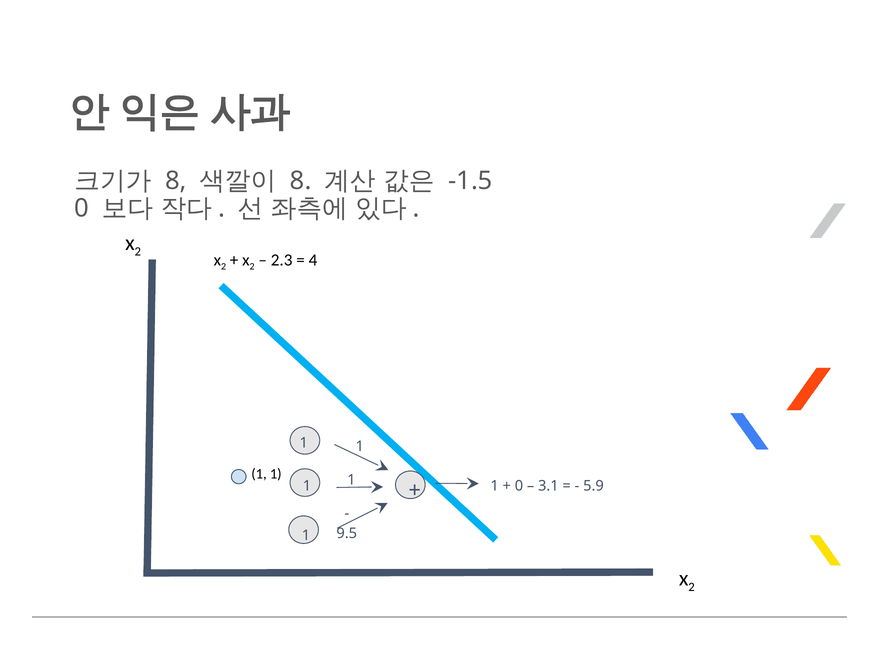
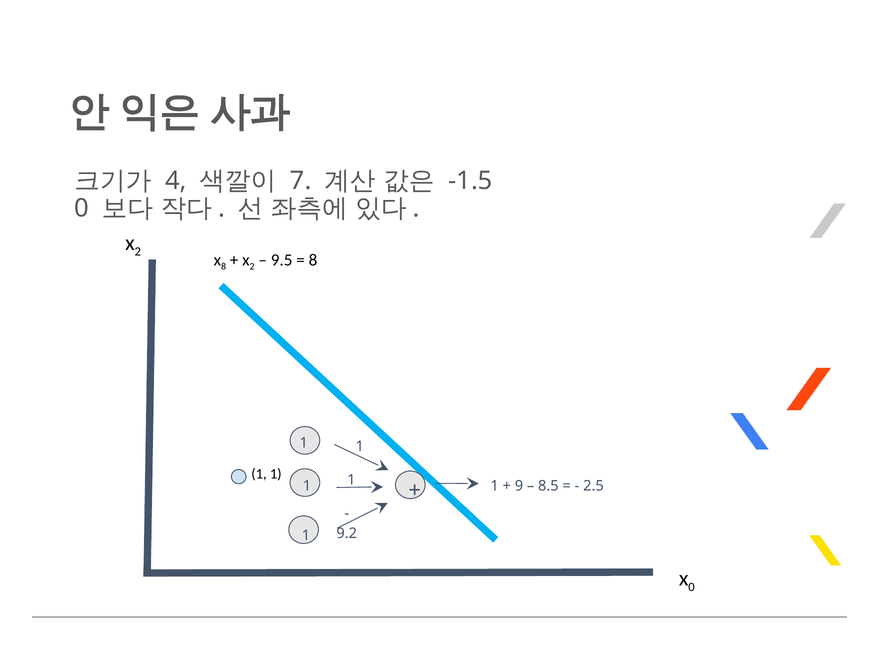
8: 8 -> 4 (176, 181)
8: 8 -> 7 (301, 181)
2: 2 -> 8 (224, 267)
2.3: 2.3 -> 9.5 (282, 260)
4: 4 -> 8 (313, 260)
0: 0 -> 9 (519, 486)
3.1: 3.1 -> 8.5 (548, 486)
5.9: 5.9 -> 2.5 (594, 486)
9.5: 9.5 -> 9.2 (347, 534)
2: 2 -> 0 (692, 587)
